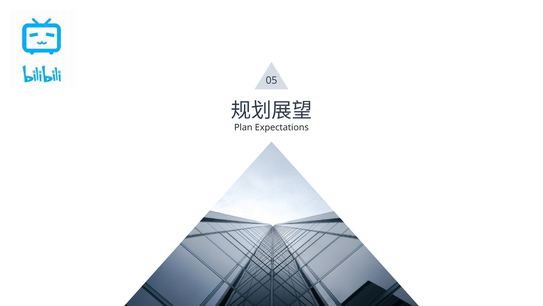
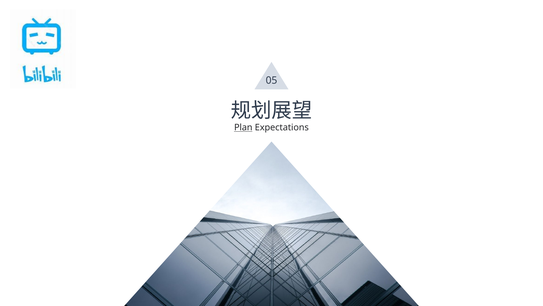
Plan underline: none -> present (243, 127)
